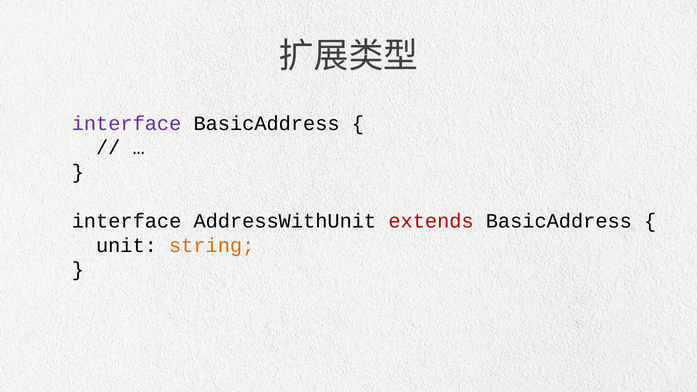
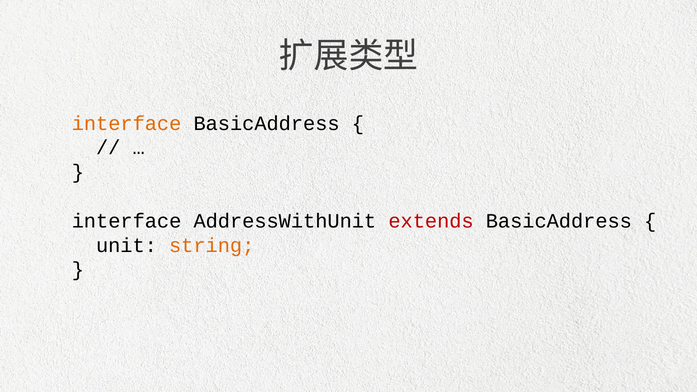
interface colour: purple -> orange (127, 123)
